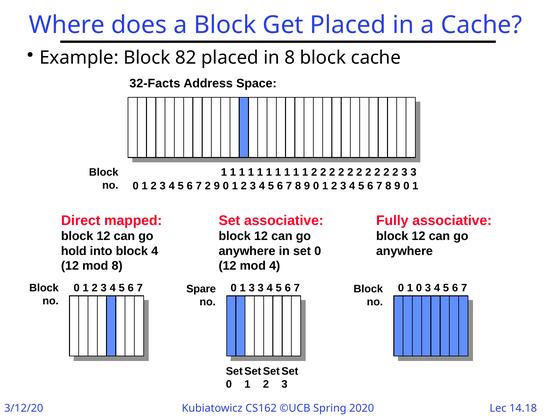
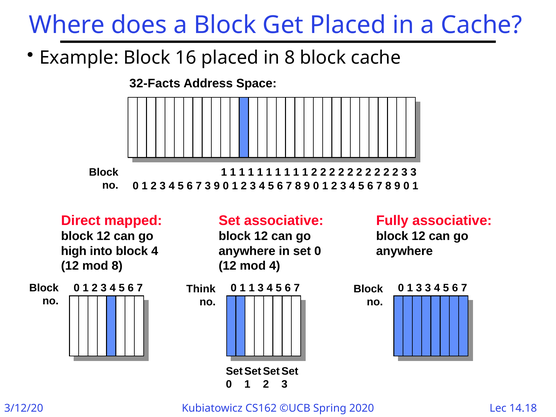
82: 82 -> 16 (186, 58)
7 2: 2 -> 3 (208, 186)
hold: hold -> high (74, 251)
0 1 3: 3 -> 1 (252, 288)
0 1 0: 0 -> 3 (419, 288)
Spare: Spare -> Think (201, 289)
